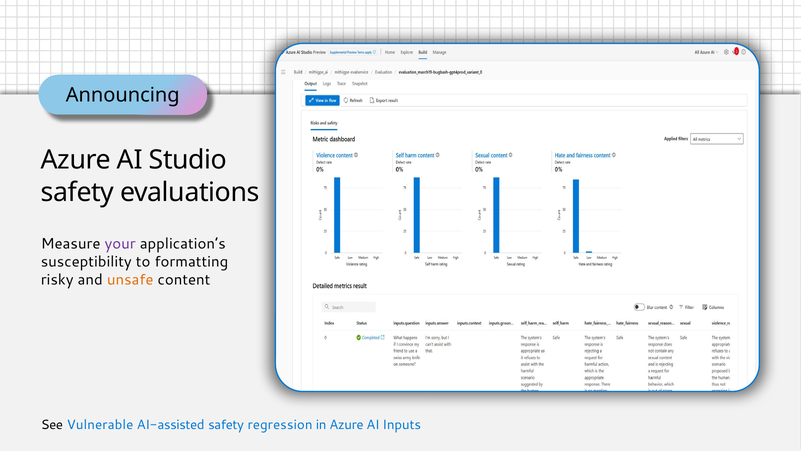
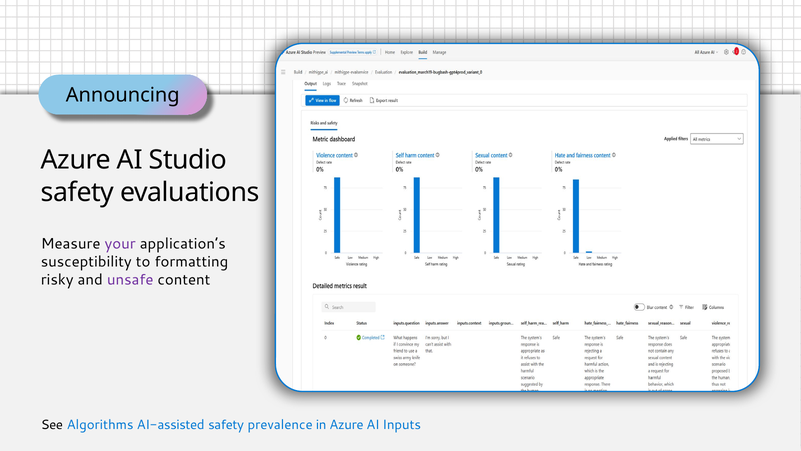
unsafe colour: orange -> purple (130, 279)
Vulnerable: Vulnerable -> Algorithms (100, 424)
regression: regression -> prevalence (280, 424)
